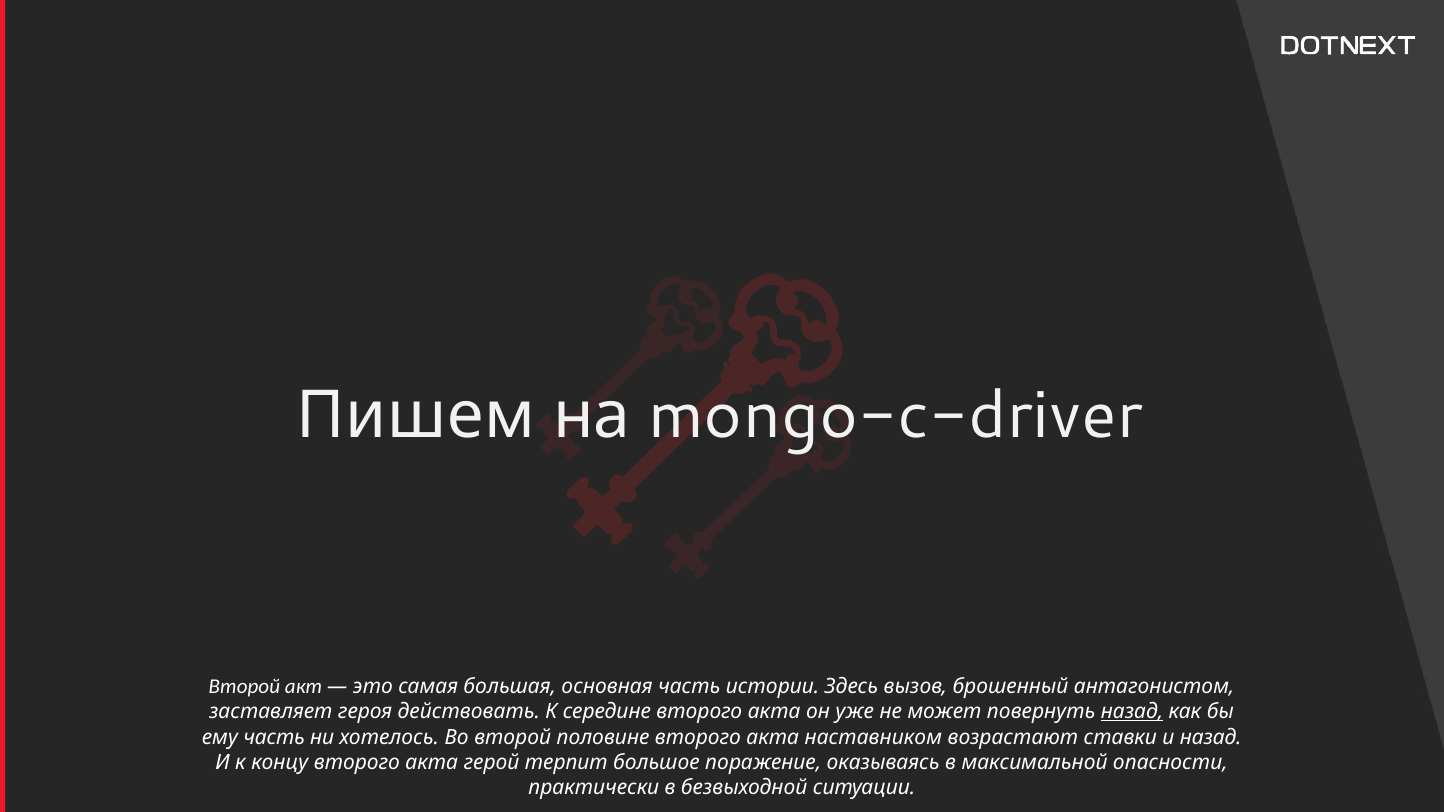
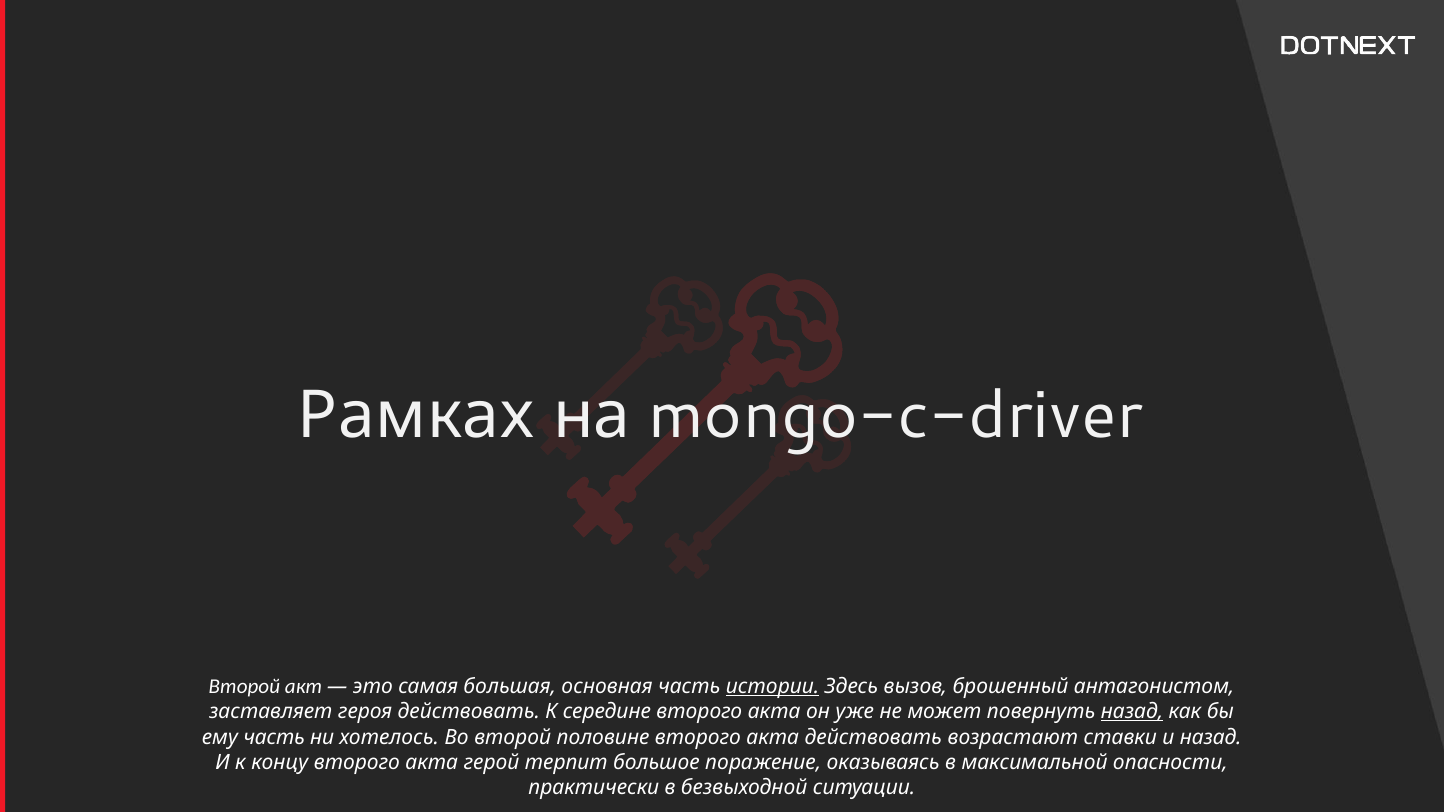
Пишем: Пишем -> Рамках (416, 416)
истории underline: none -> present (773, 687)
акта наставником: наставником -> действовать (873, 737)
